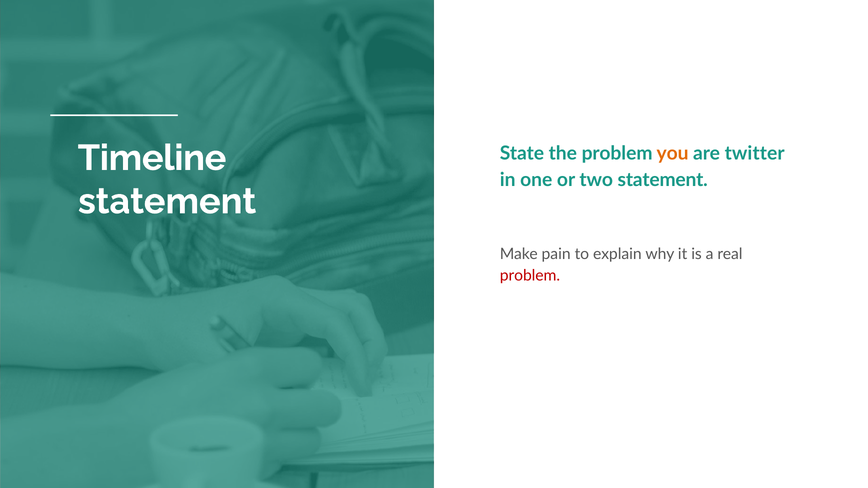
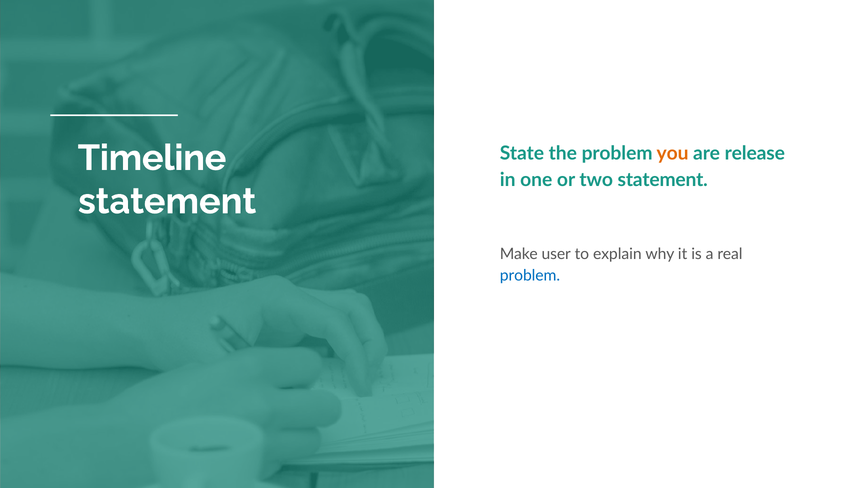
twitter: twitter -> release (755, 153)
pain: pain -> user (556, 254)
problem colour: red -> blue (530, 276)
